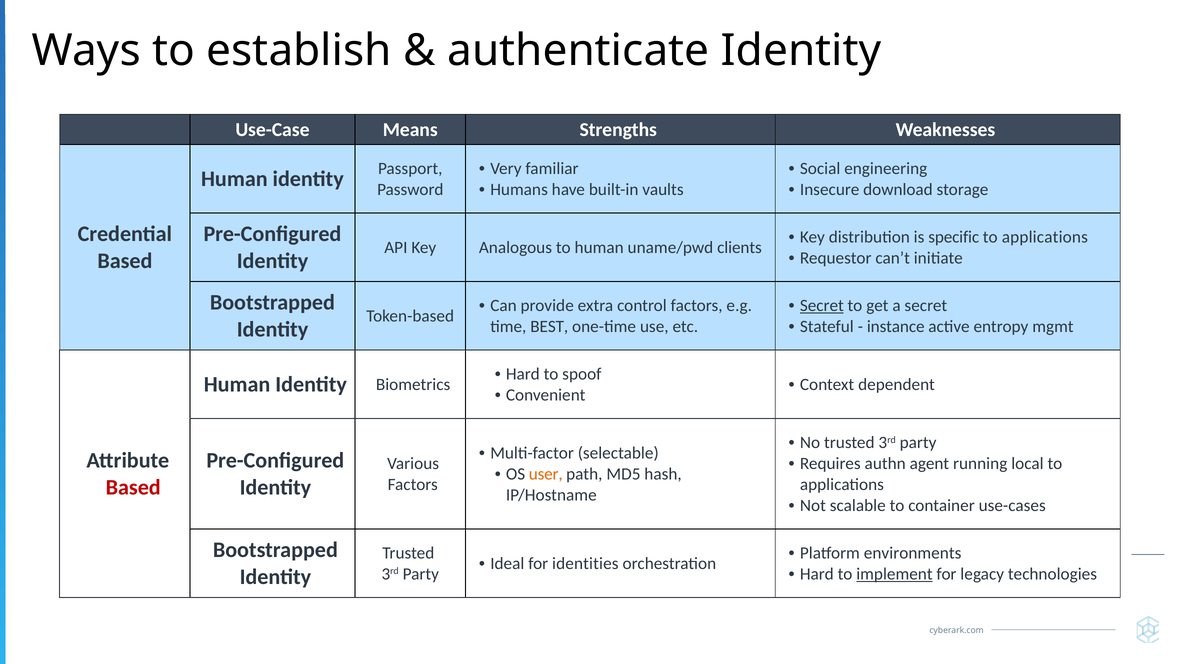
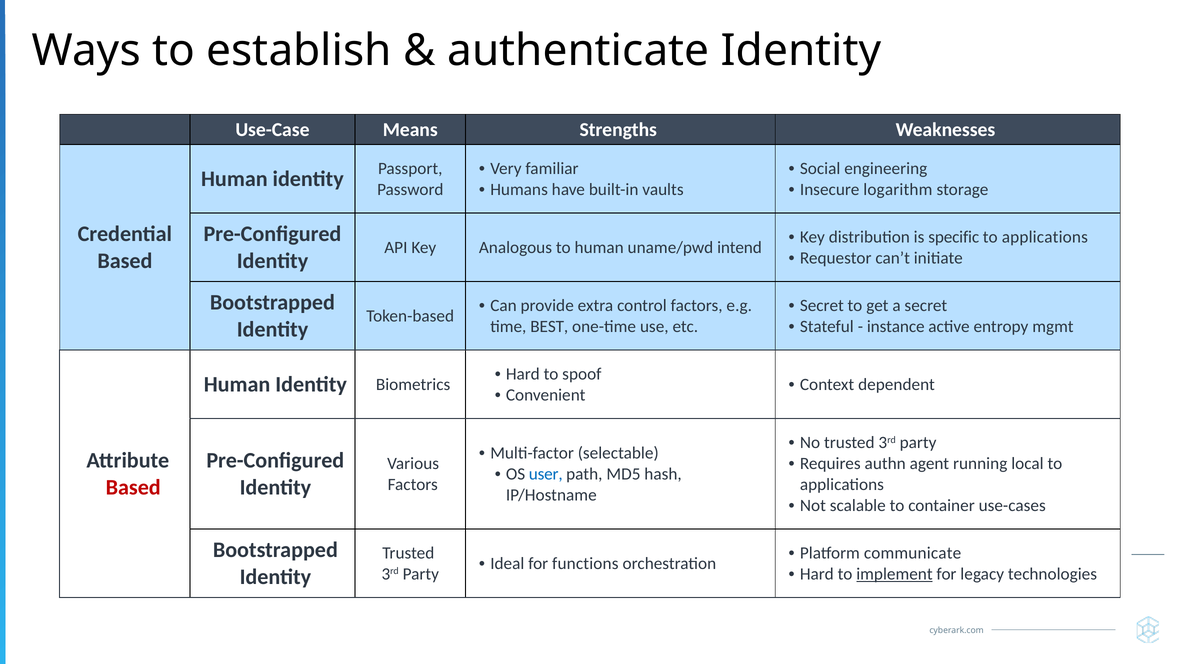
download: download -> logarithm (898, 189)
clients: clients -> intend (739, 247)
Secret underline: present -> none (822, 305)
user colour: orange -> blue (546, 474)
environments: environments -> communicate (913, 553)
identities: identities -> functions (585, 563)
